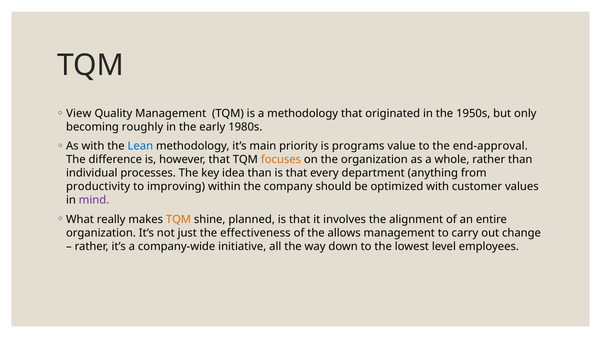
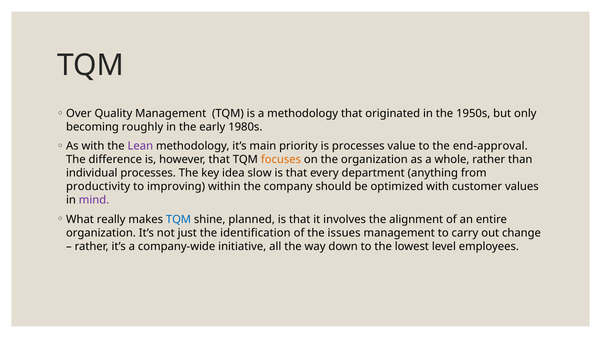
View: View -> Over (79, 113)
Lean colour: blue -> purple (140, 146)
is programs: programs -> processes (358, 146)
idea than: than -> slow (260, 173)
TQM colour: orange -> blue (179, 219)
effectiveness: effectiveness -> identification (255, 233)
allows: allows -> issues (344, 233)
